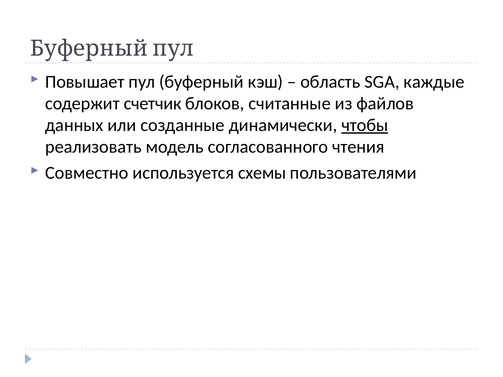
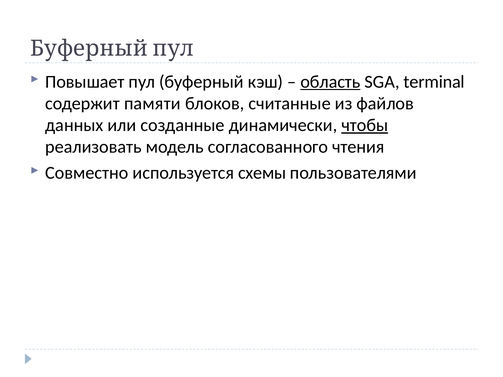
область underline: none -> present (330, 82)
каждые: каждые -> terminal (434, 82)
счетчик: счетчик -> памяти (152, 104)
